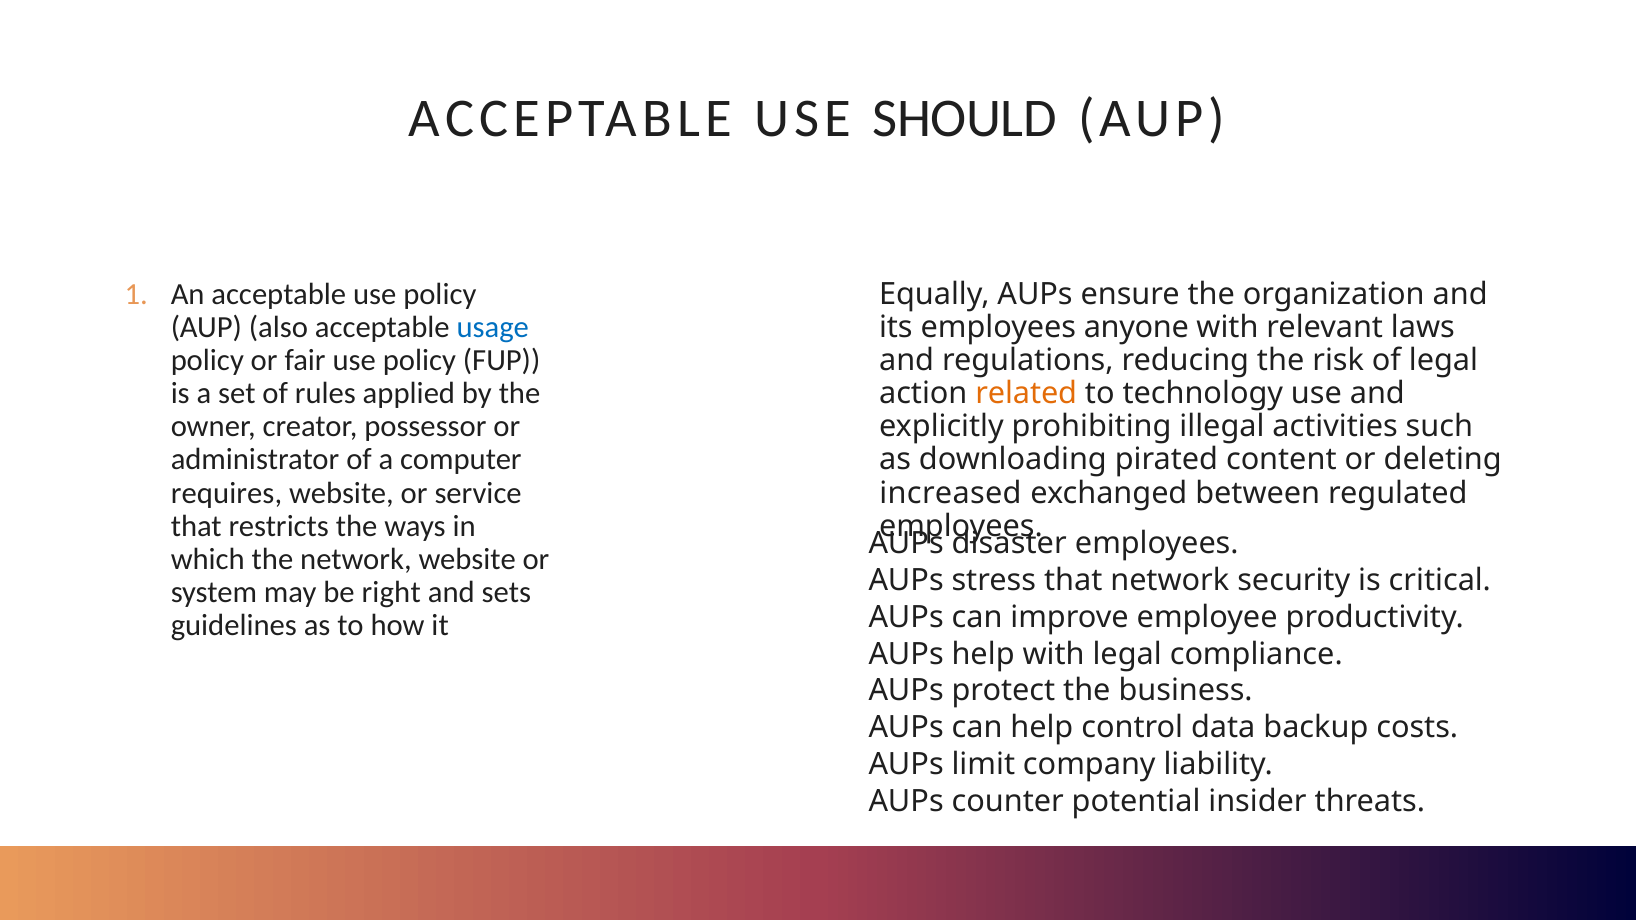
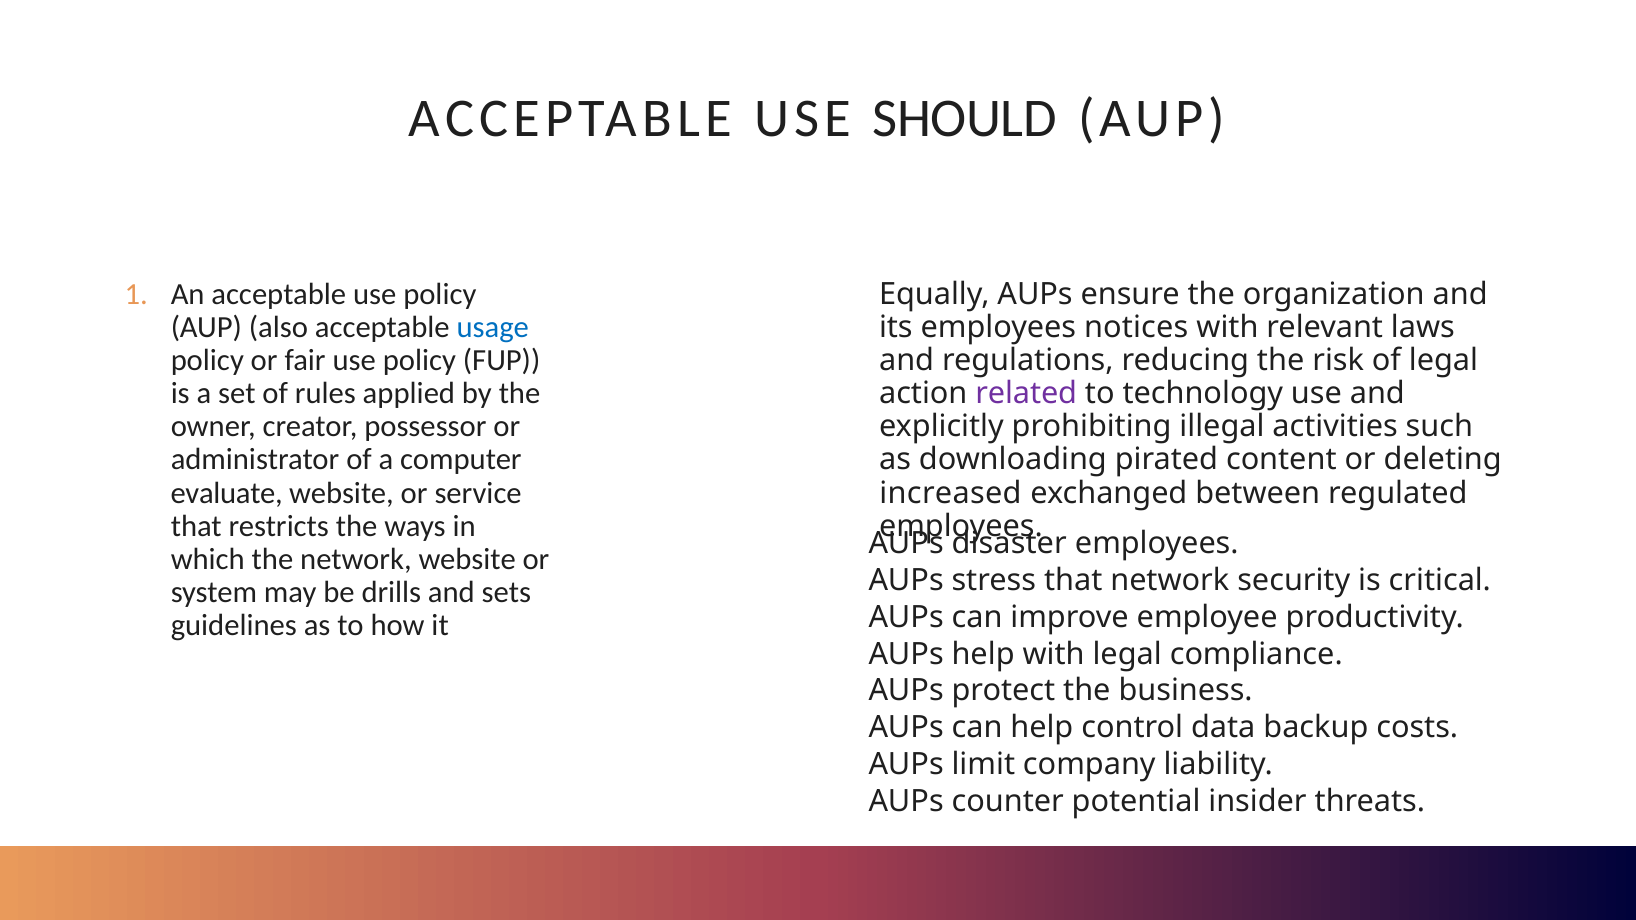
anyone: anyone -> notices (1136, 327)
related colour: orange -> purple (1026, 394)
requires: requires -> evaluate (227, 493)
right: right -> drills (391, 592)
